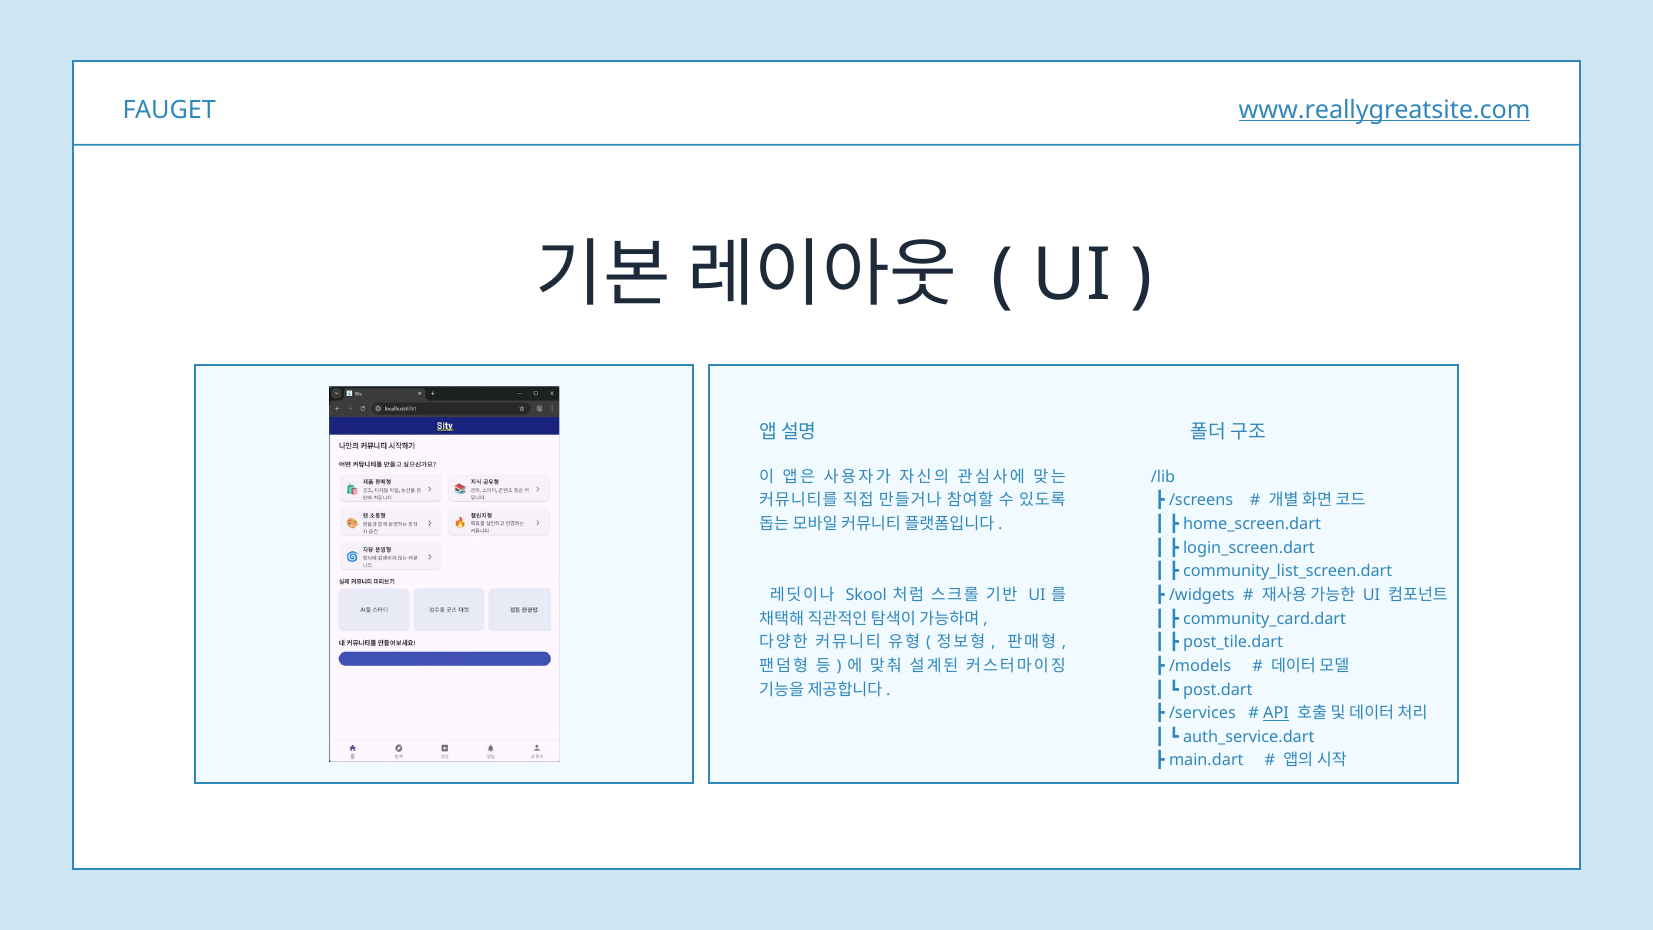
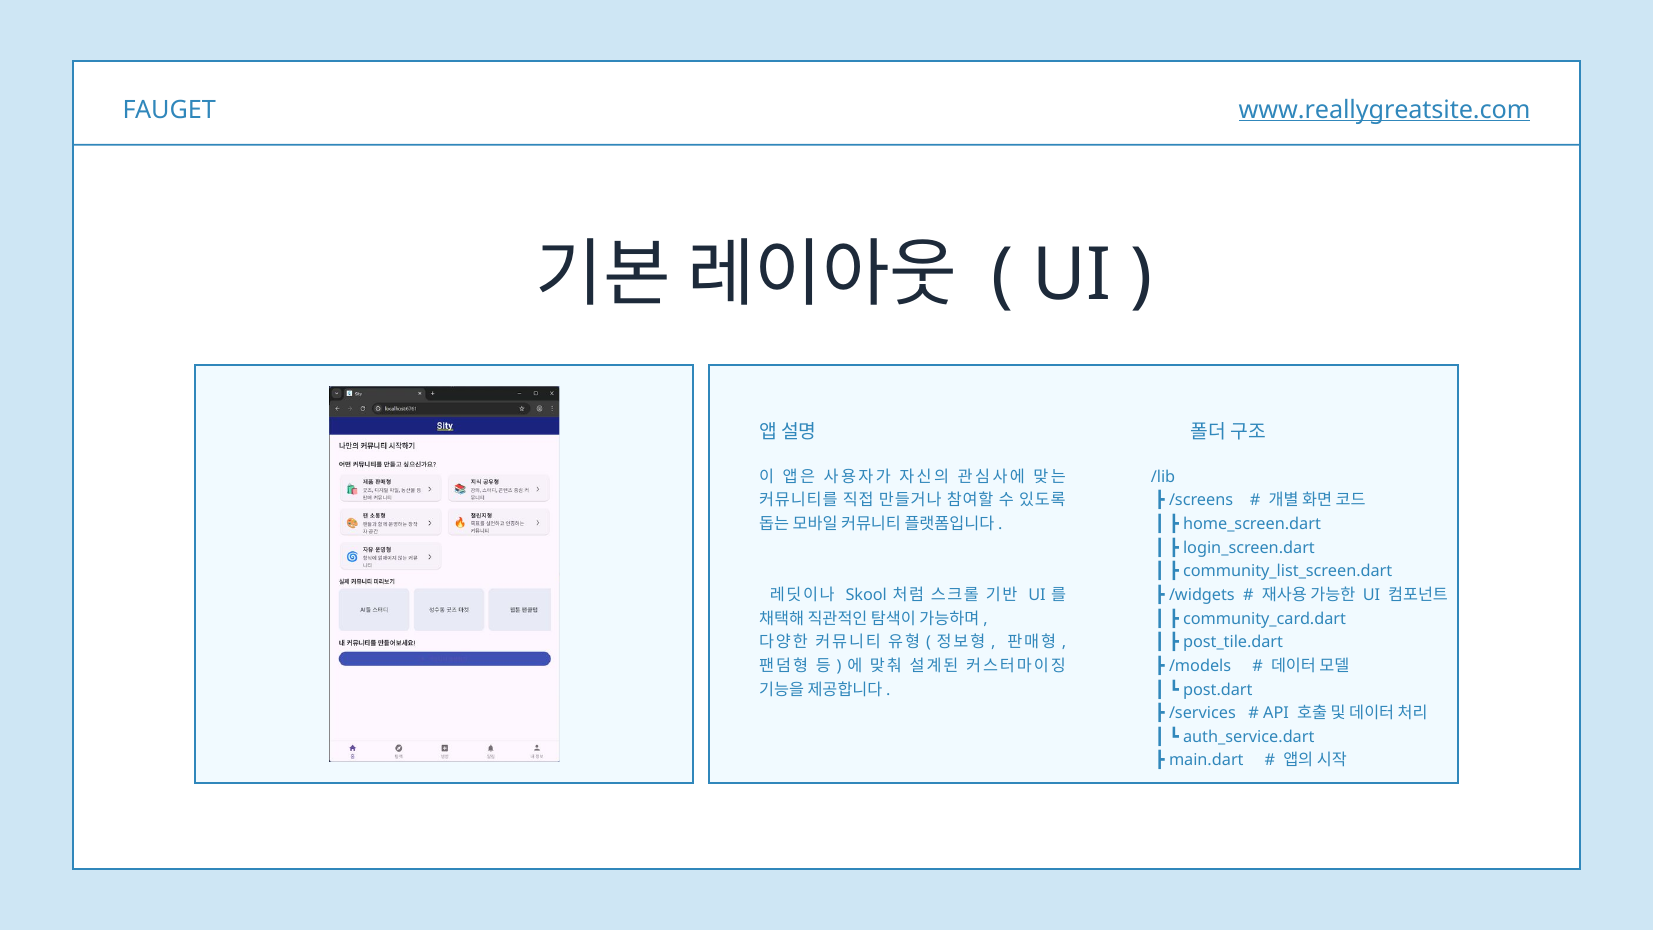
API underline: present -> none (1276, 713)
